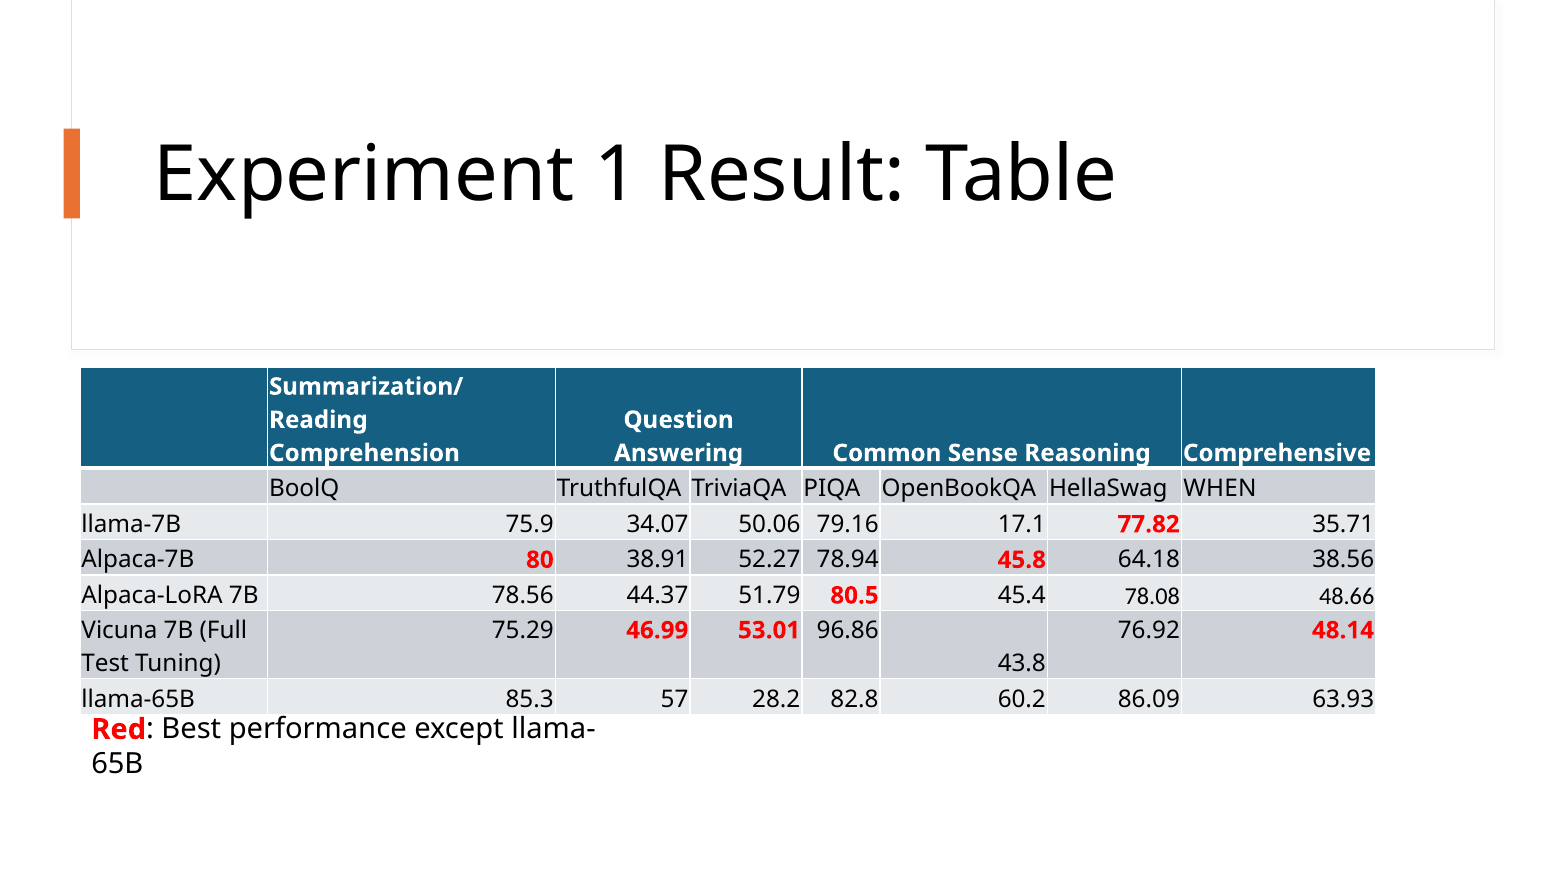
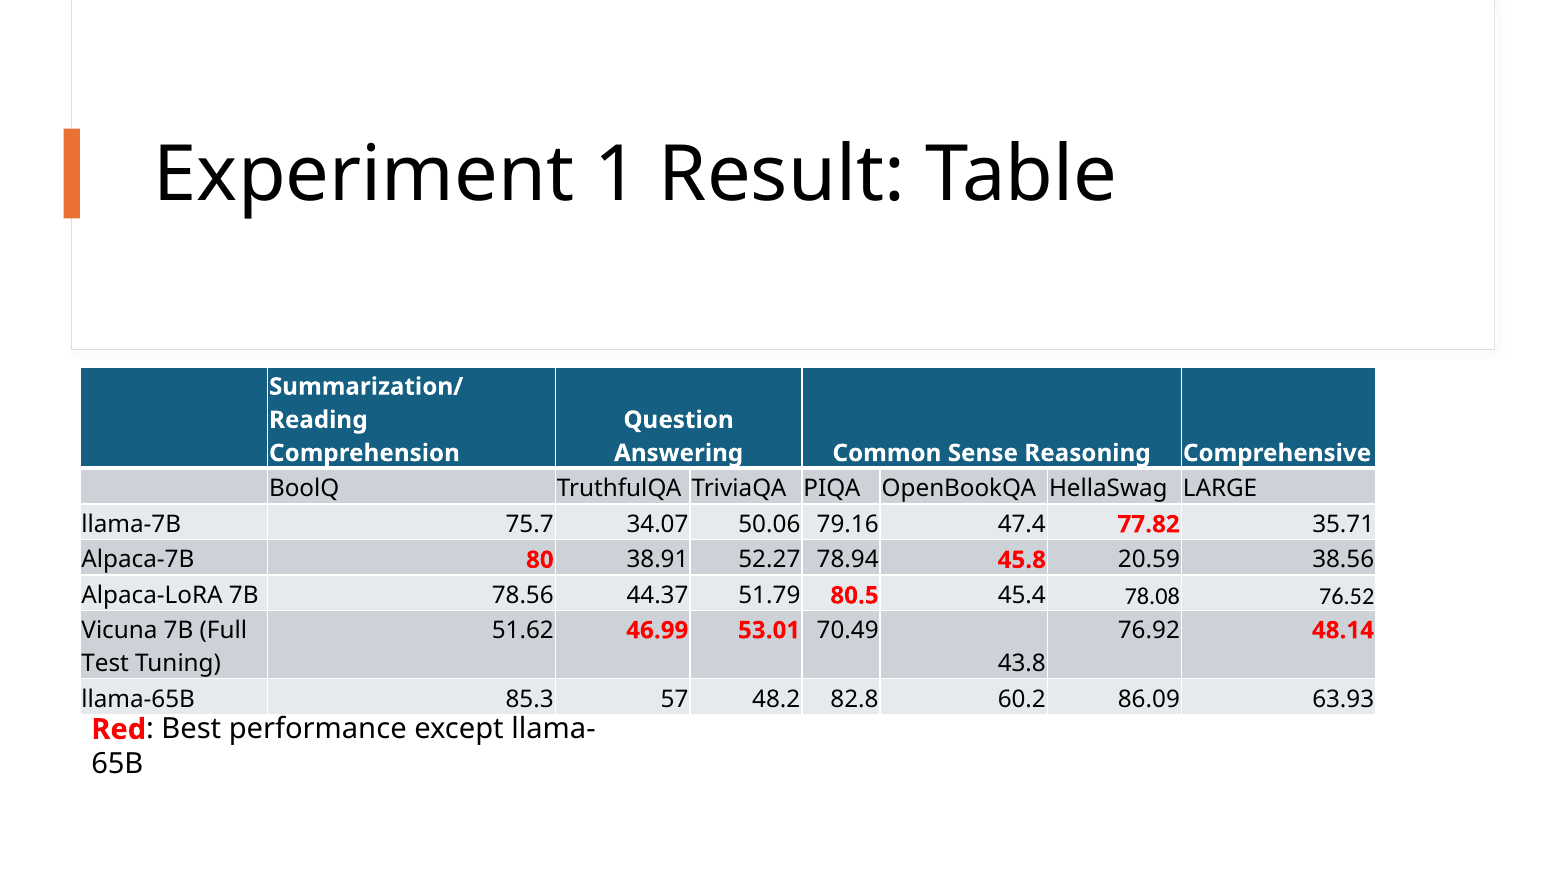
WHEN: WHEN -> LARGE (1220, 489)
75.9: 75.9 -> 75.7 (530, 524)
17.1: 17.1 -> 47.4 (1022, 524)
64.18: 64.18 -> 20.59 (1149, 560)
48.66: 48.66 -> 76.52 (1347, 596)
75.29: 75.29 -> 51.62 (523, 630)
96.86: 96.86 -> 70.49 (848, 630)
28.2: 28.2 -> 48.2 (776, 699)
